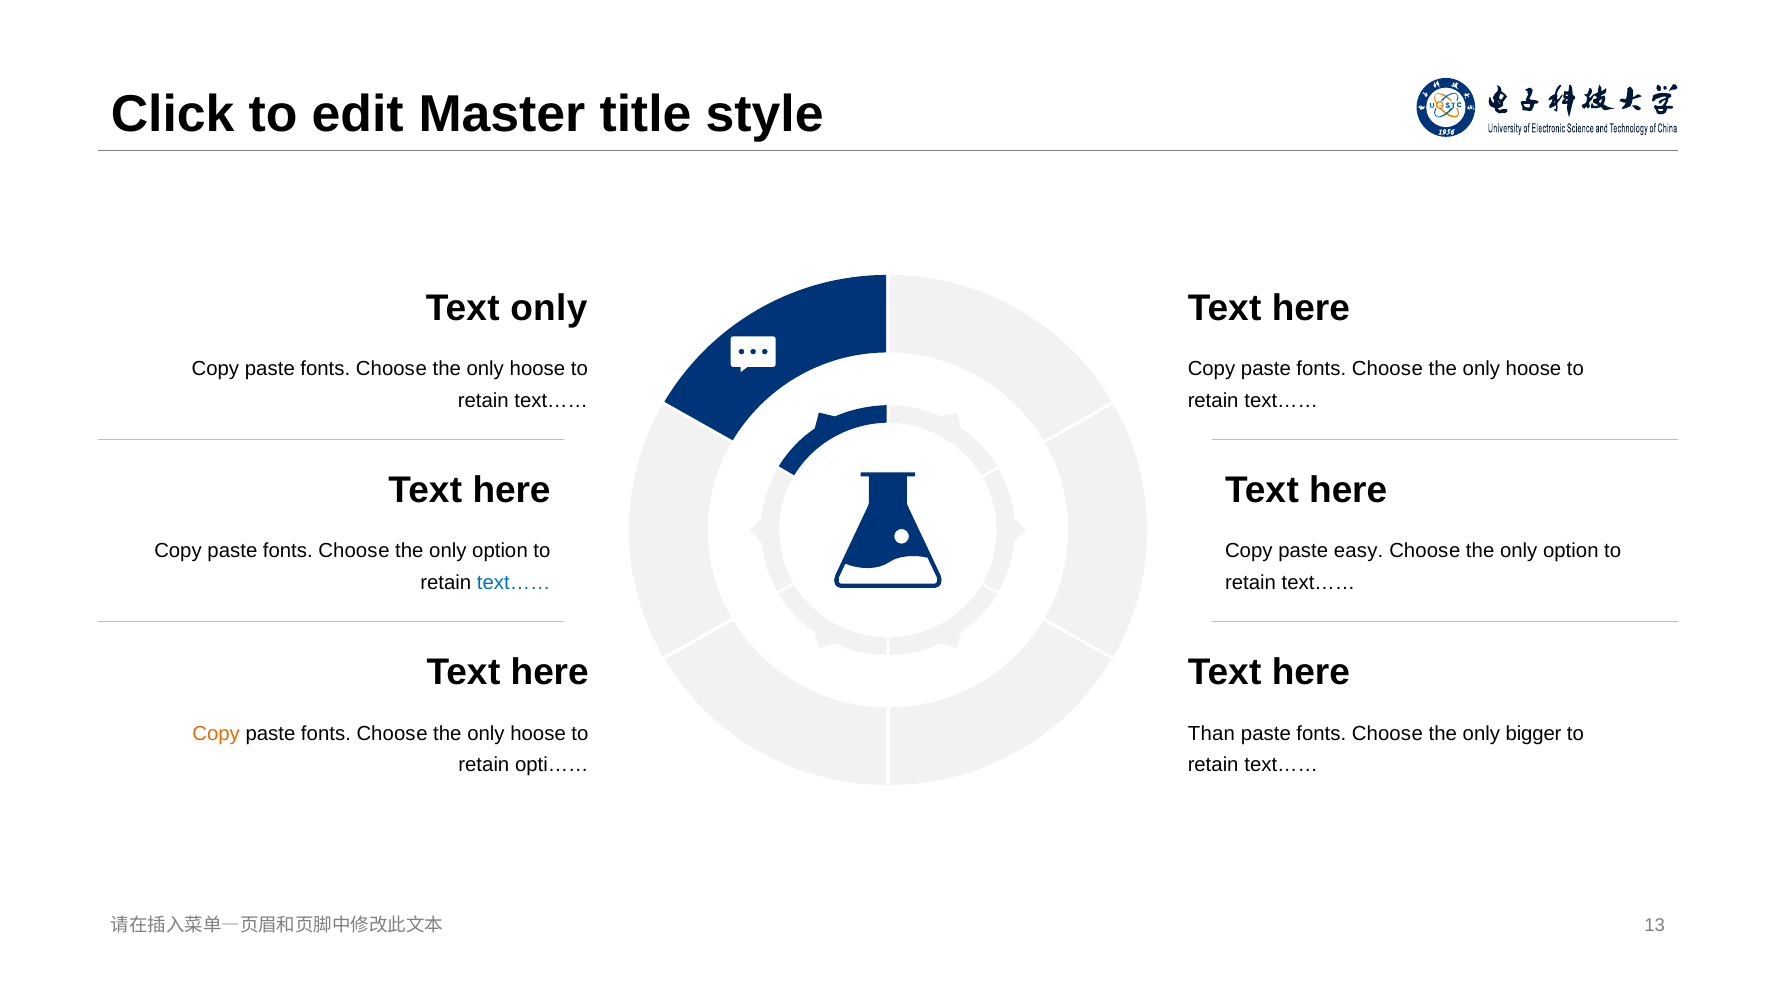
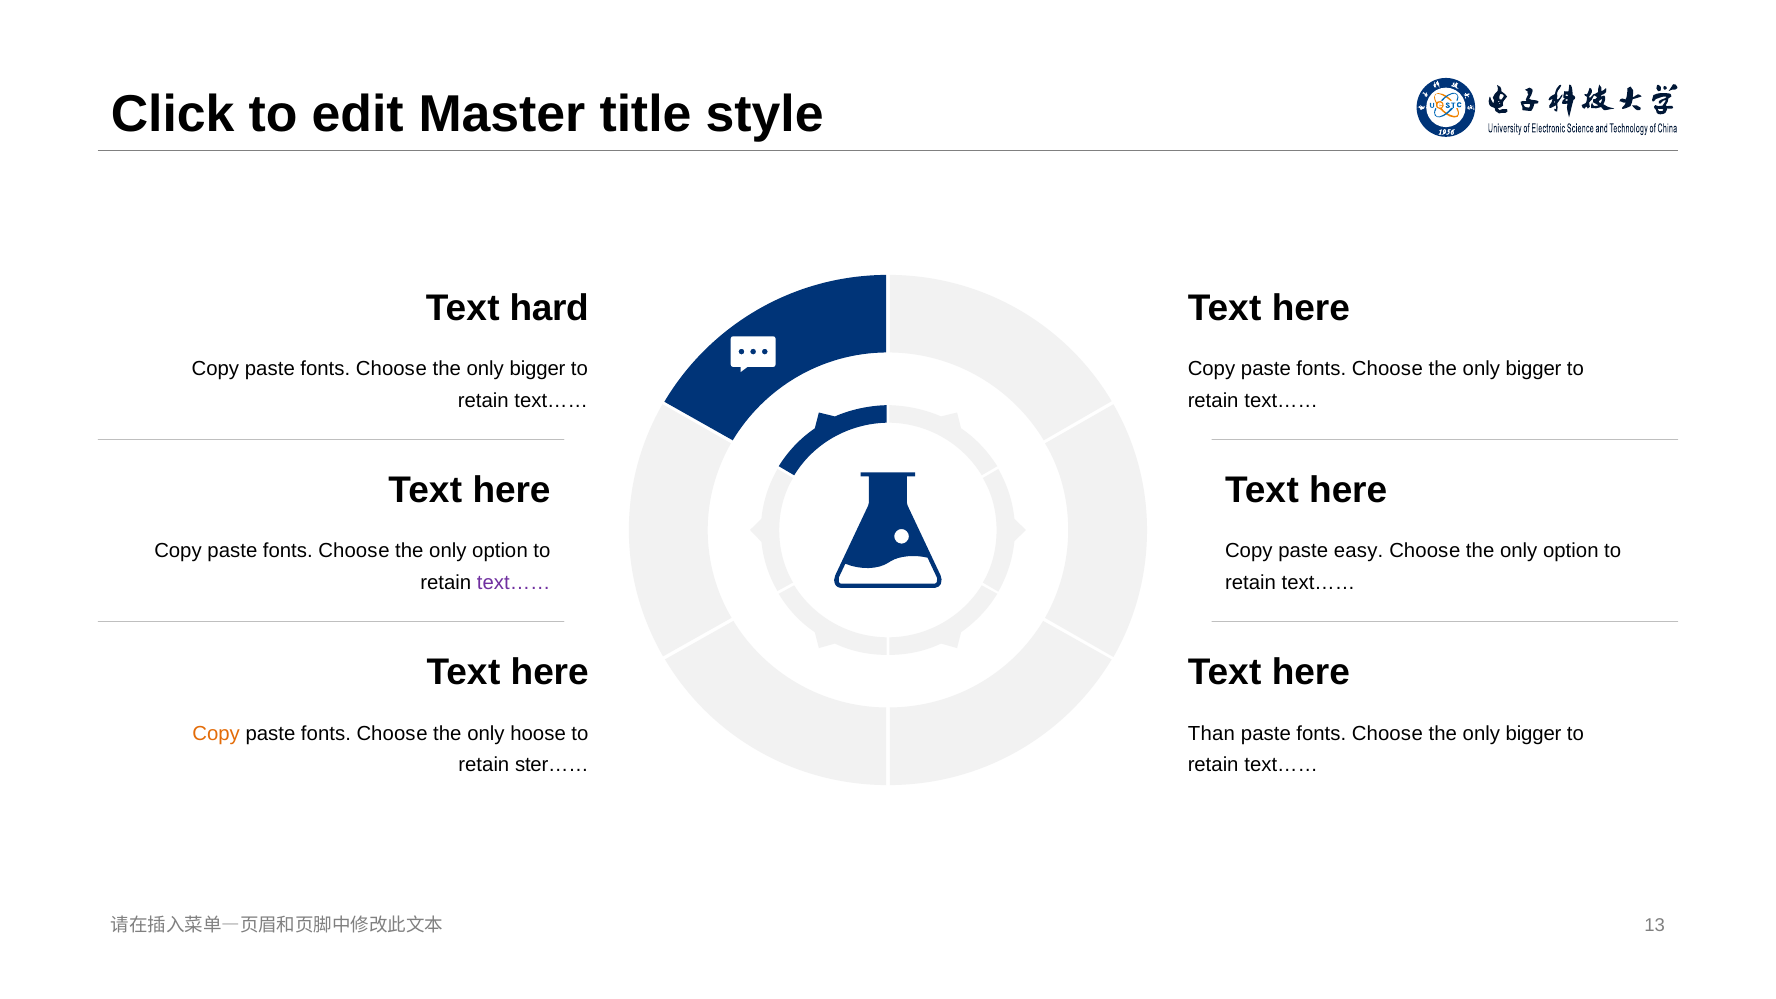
t only: only -> hard (549, 308)
hoose: hoose -> bigger (538, 369)
hoose: hoose -> bigger (1534, 369)
text…… colour: blue -> purple (514, 583)
opti……: opti…… -> ster…… (552, 765)
